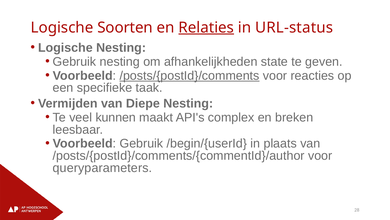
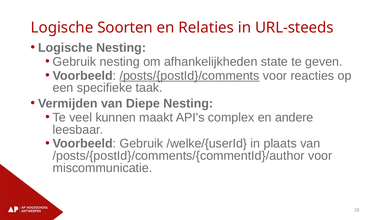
Relaties underline: present -> none (206, 27)
URL-status: URL-status -> URL-steeds (294, 27)
breken: breken -> andere (294, 117)
/begin/{userId: /begin/{userId -> /welke/{userId (207, 143)
queryparameters: queryparameters -> miscommunicatie (102, 167)
